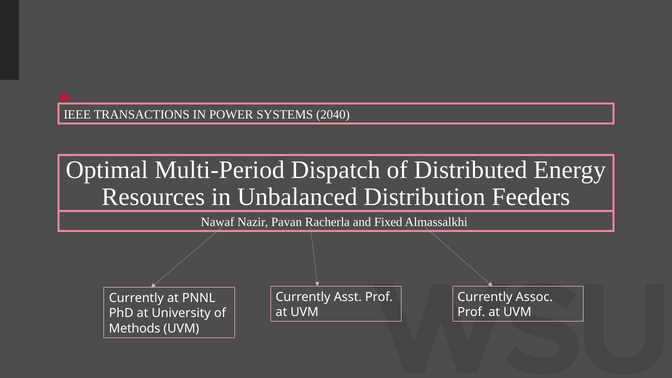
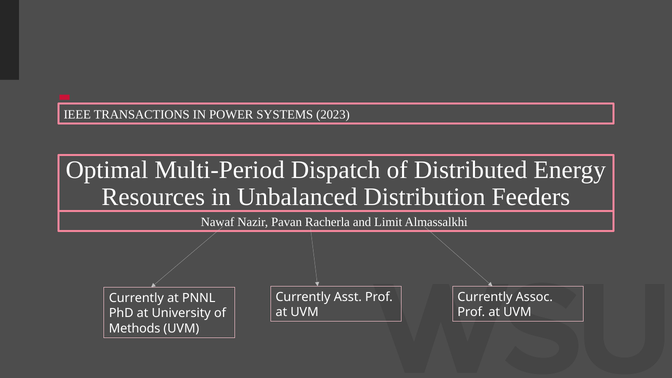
2040: 2040 -> 2023 (333, 114)
Fixed: Fixed -> Limit (388, 222)
